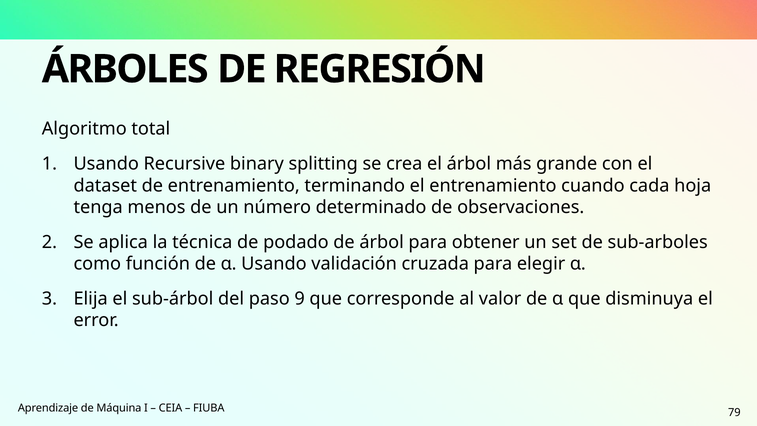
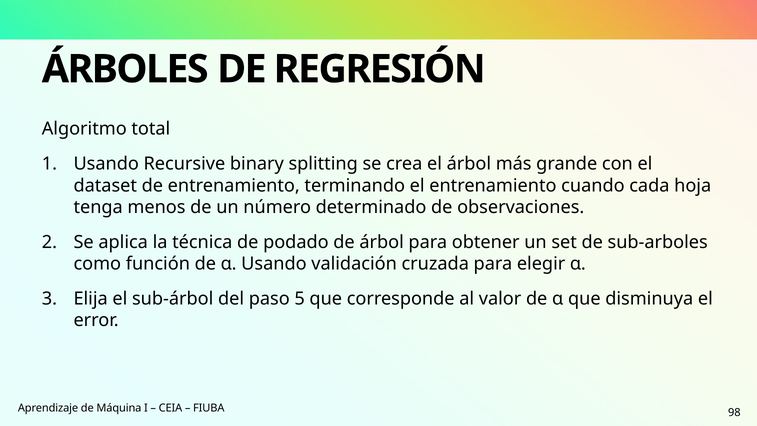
9: 9 -> 5 (300, 299)
79: 79 -> 98 (734, 413)
